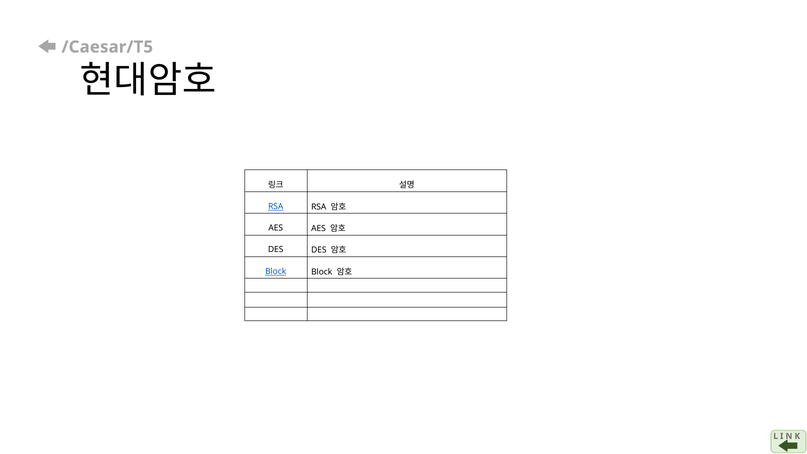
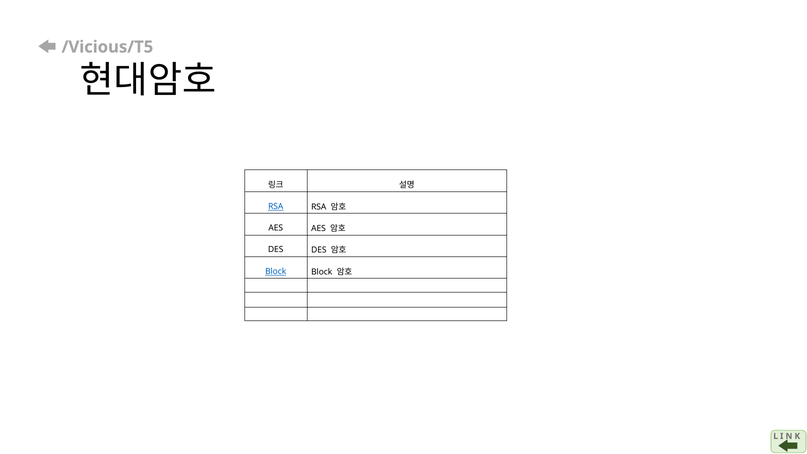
/Caesar/T5: /Caesar/T5 -> /Vicious/T5 (107, 47)
